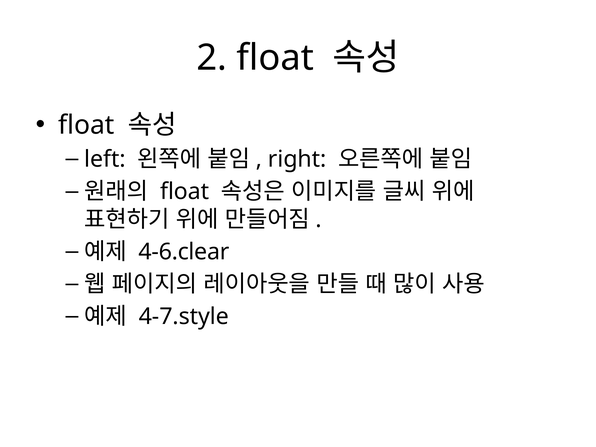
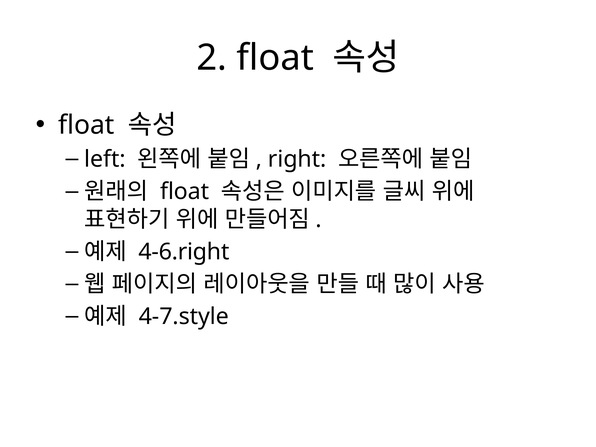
4-6.clear: 4-6.clear -> 4-6.right (184, 252)
